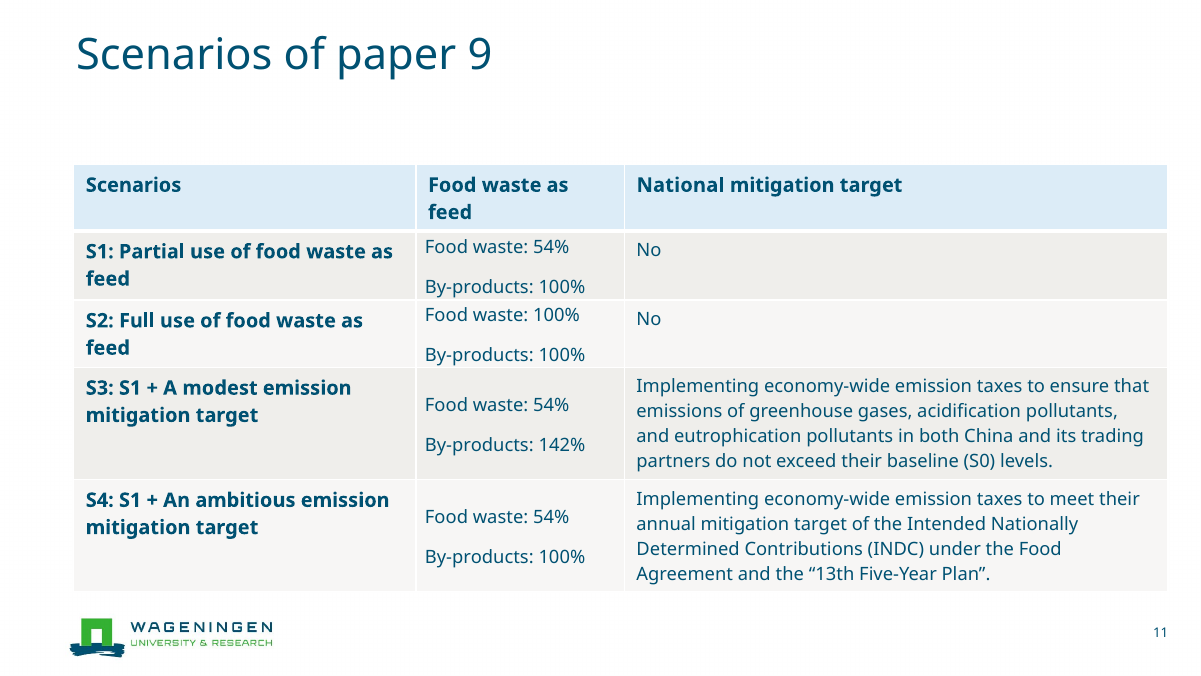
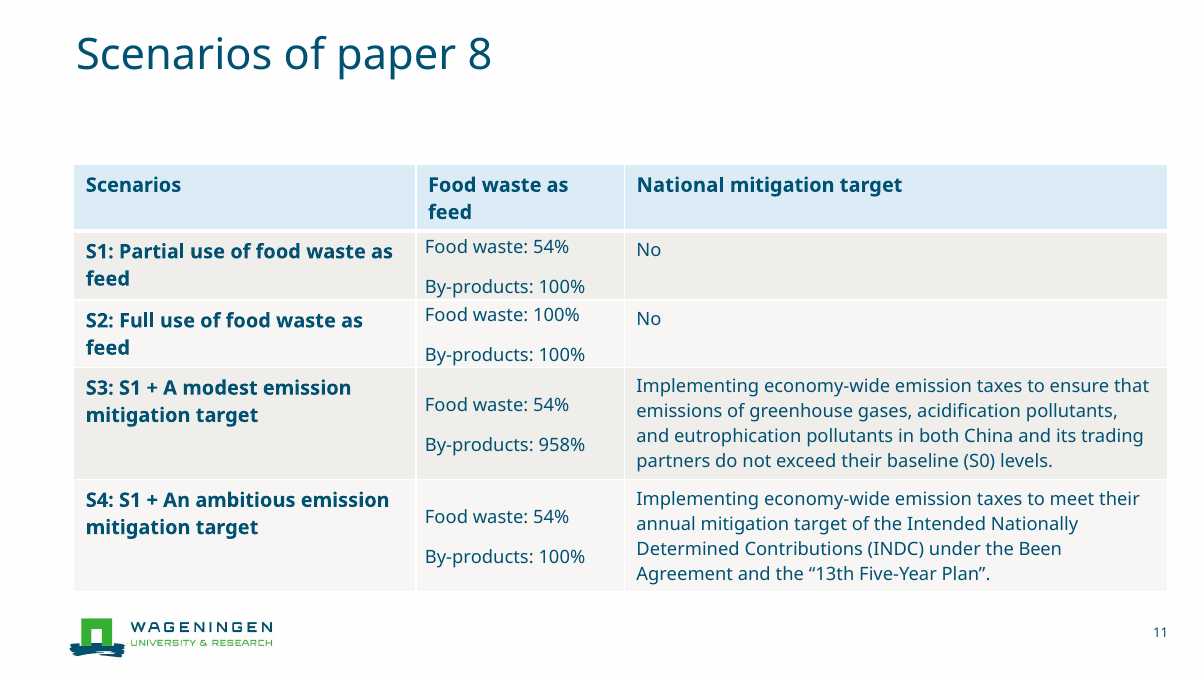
9: 9 -> 8 (480, 55)
142%: 142% -> 958% (562, 445)
the Food: Food -> Been (1040, 549)
